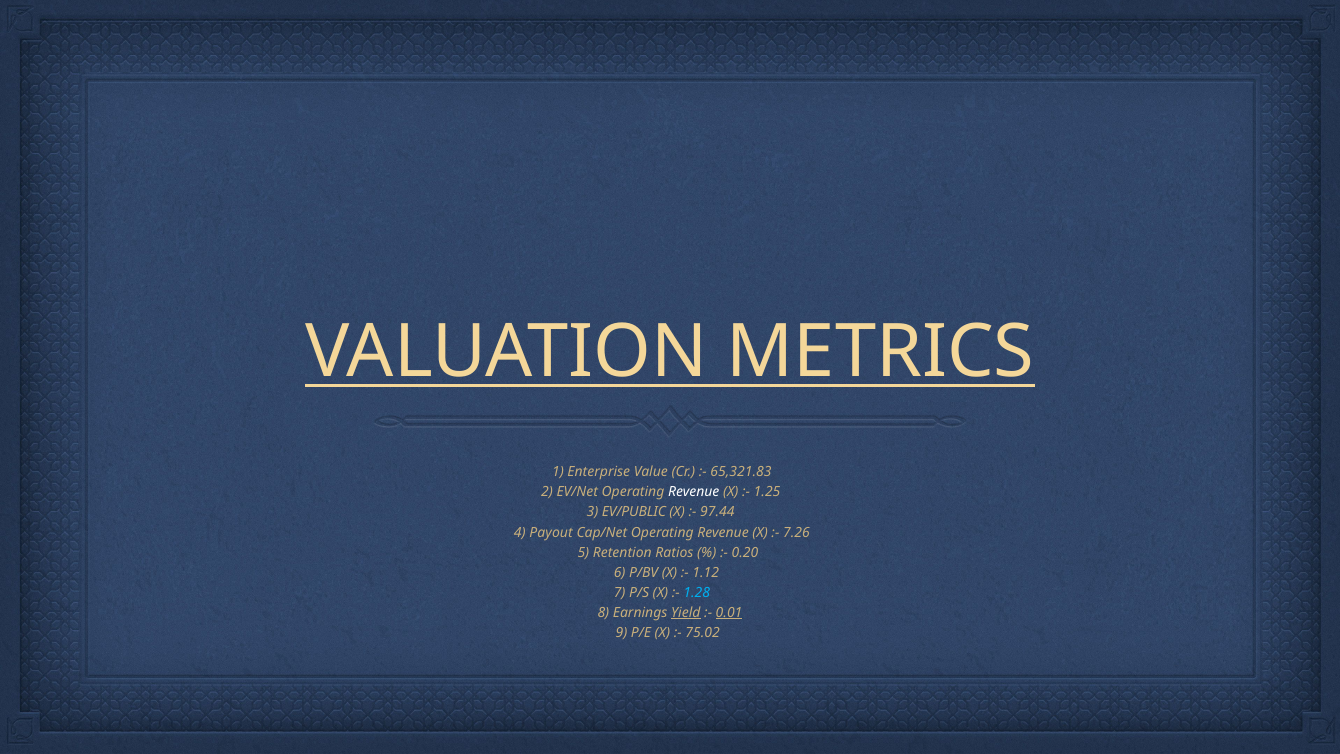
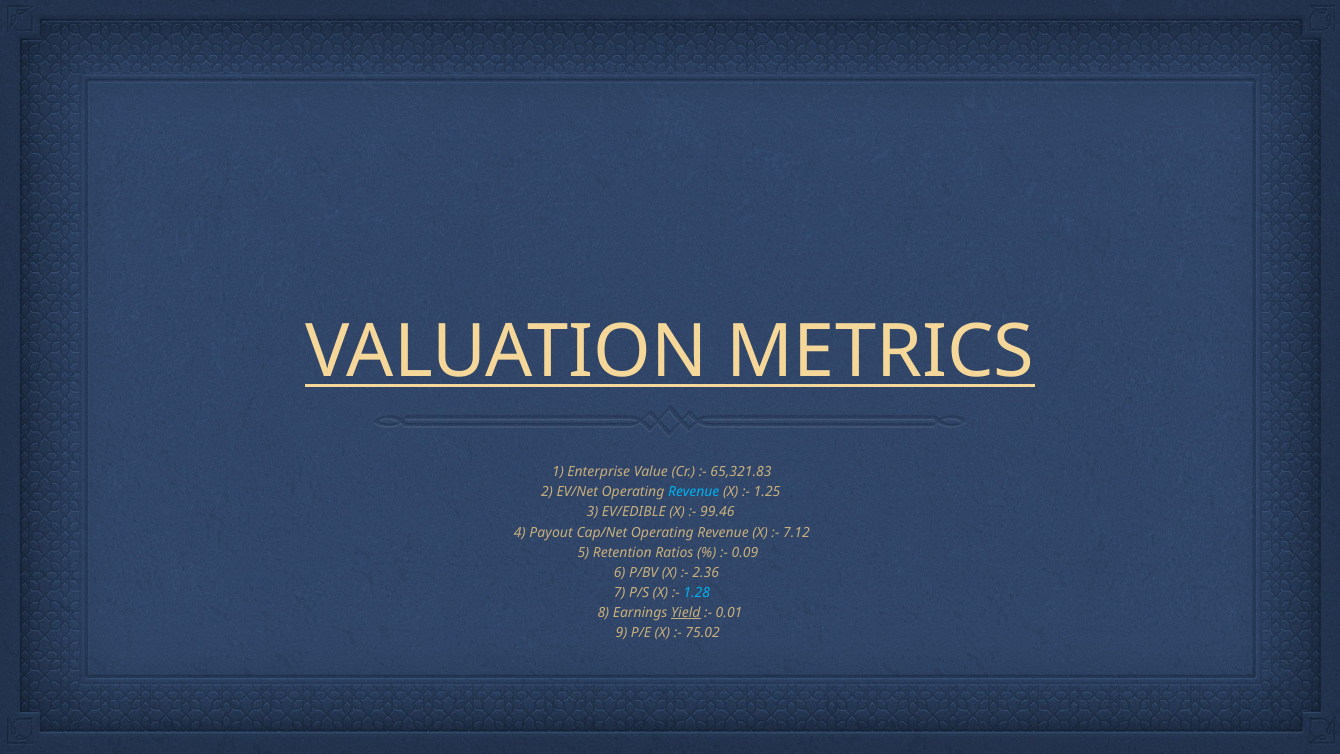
Revenue colour: white -> light blue (694, 492)
EV/PUBLIC: EV/PUBLIC -> EV/EDIBLE (634, 512)
97.44: 97.44 -> 99.46 (717, 512)
7.26: 7.26 -> 7.12 (796, 532)
0.20: 0.20 -> 0.09 (745, 552)
1.12: 1.12 -> 2.36 (706, 572)
0.01 underline: present -> none (729, 613)
